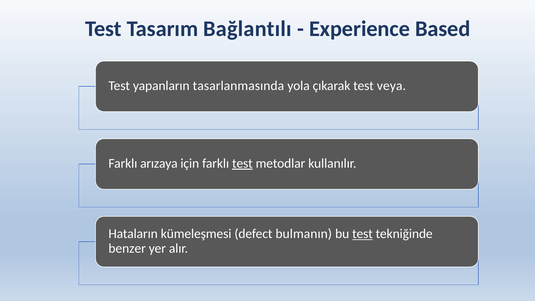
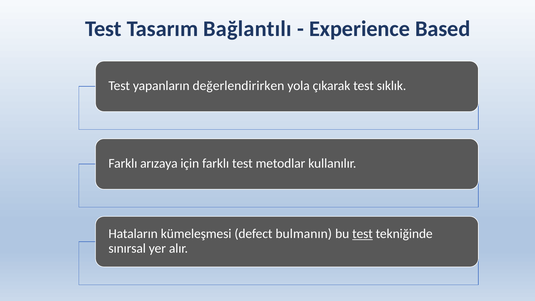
tasarlanmasında: tasarlanmasında -> değerlendirirken (238, 86)
veya: veya -> sıklık (392, 86)
test underline: present -> none (242, 163)
benzer: benzer -> sınırsal (127, 249)
